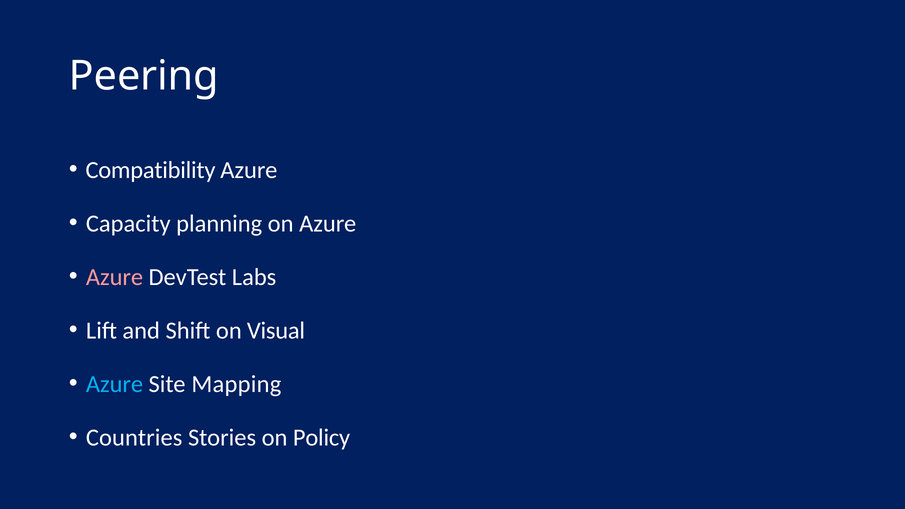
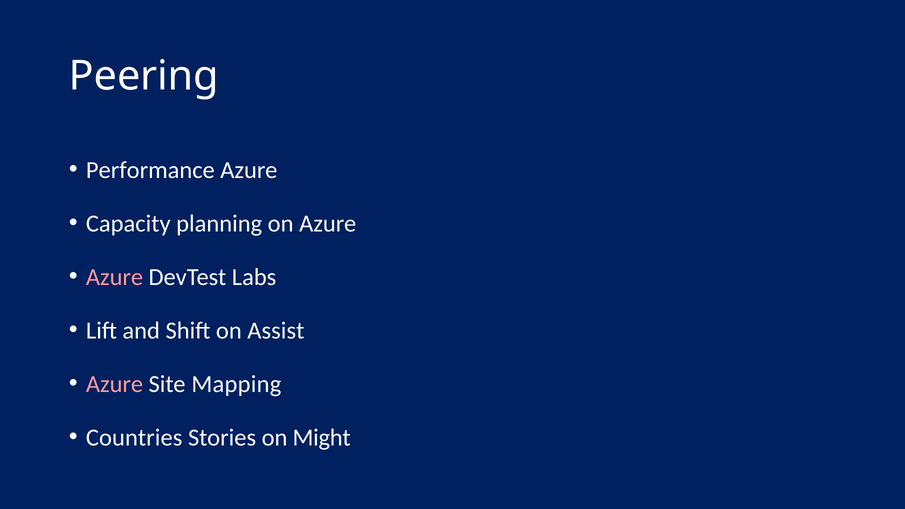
Compatibility: Compatibility -> Performance (150, 170)
Visual: Visual -> Assist (276, 331)
Azure colour: light blue -> pink (115, 384)
Policy: Policy -> Might (322, 438)
